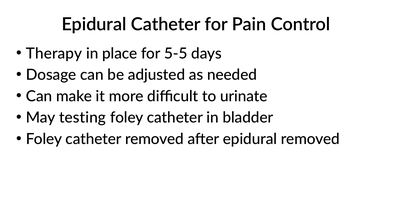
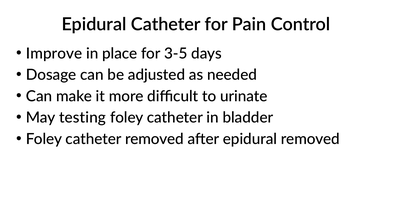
Therapy: Therapy -> Improve (54, 53)
5-5: 5-5 -> 3-5 (176, 53)
